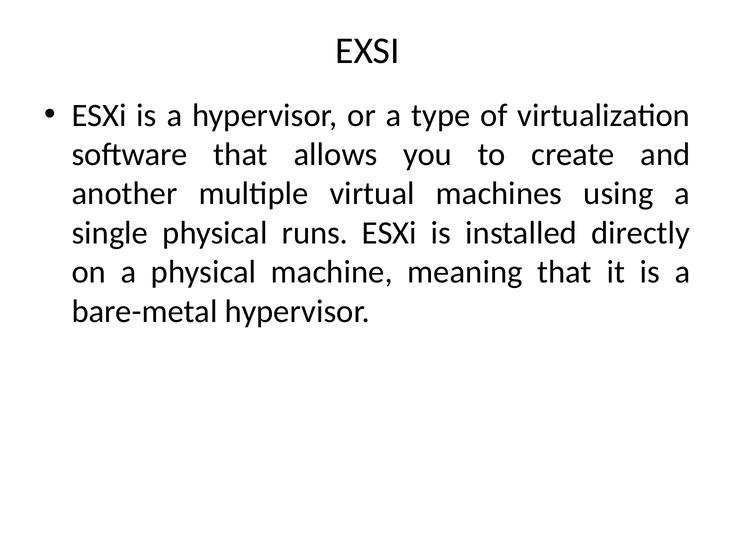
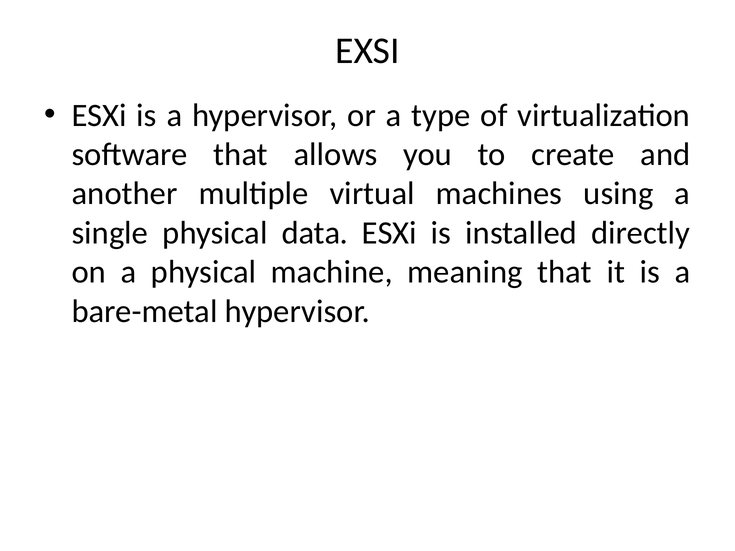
runs: runs -> data (315, 233)
